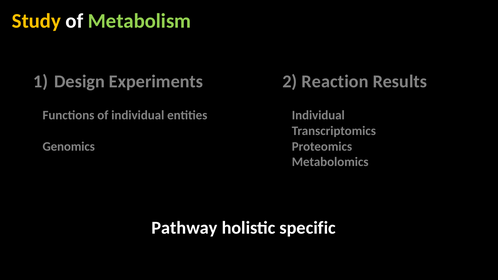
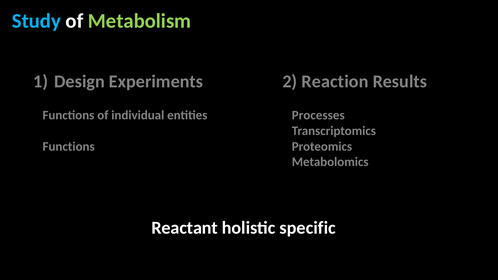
Study colour: yellow -> light blue (36, 21)
Individual: Individual -> Processes (318, 115)
Genomics: Genomics -> Functions (69, 147)
Pathway: Pathway -> Reactant (185, 228)
